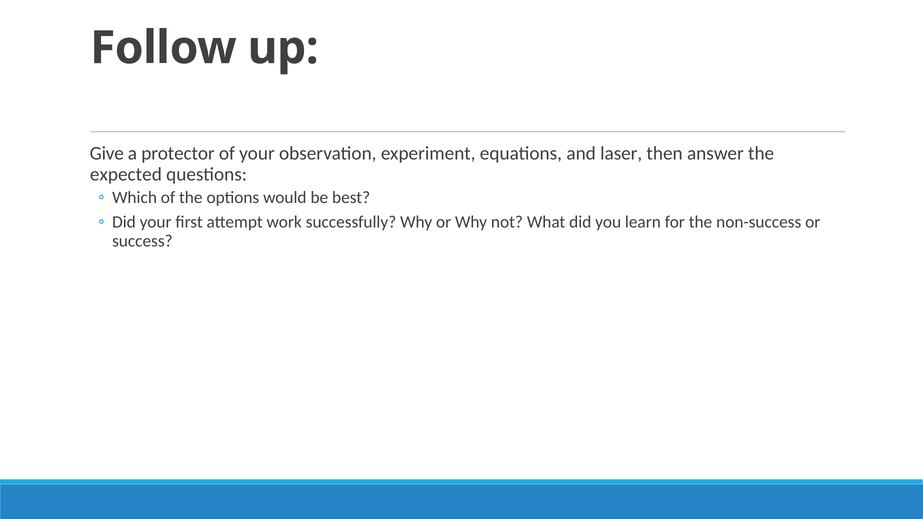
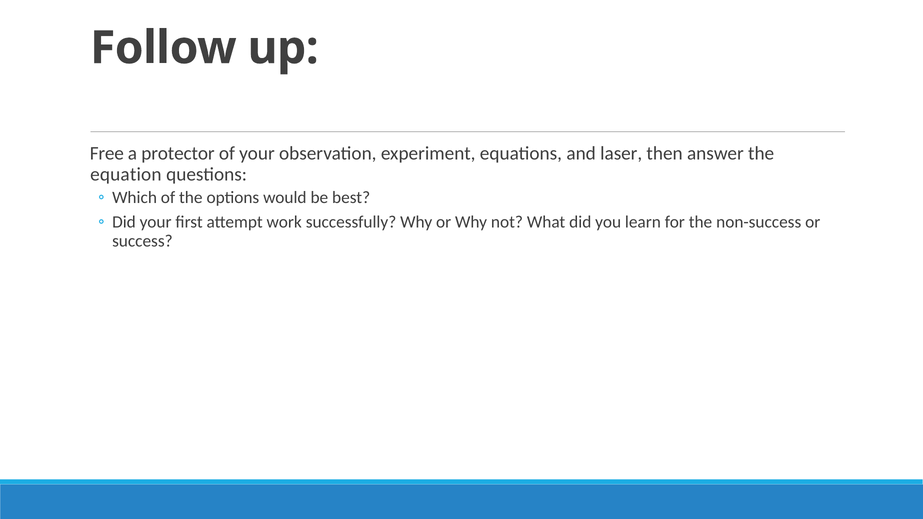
Give: Give -> Free (107, 153)
expected: expected -> equation (126, 174)
